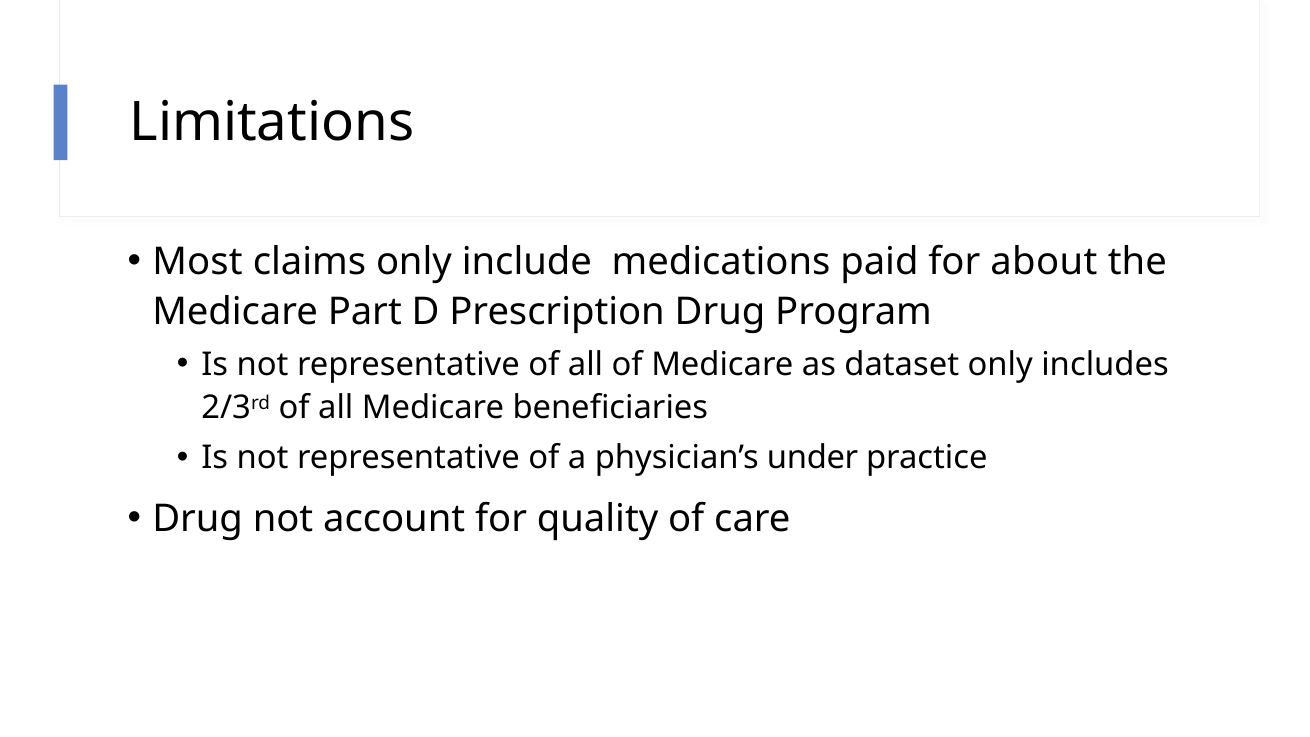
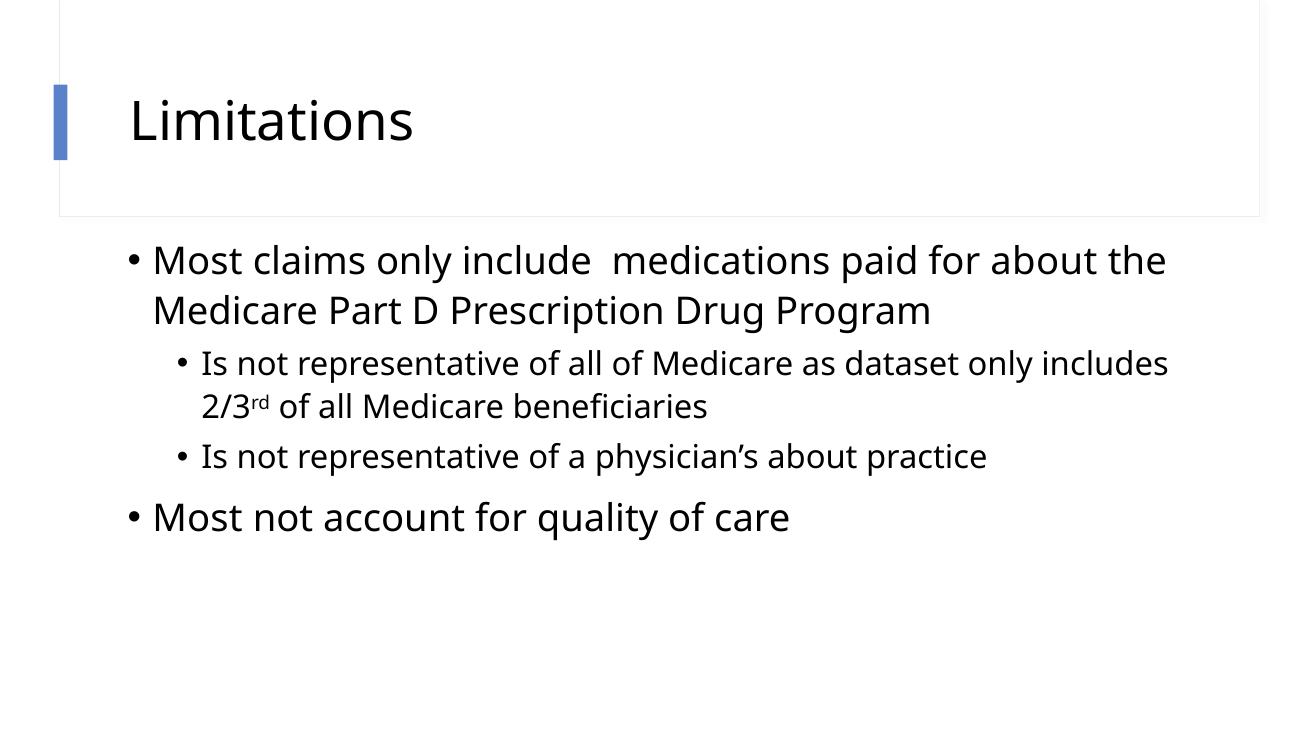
physician’s under: under -> about (812, 458)
Drug: Drug -> Most (198, 519)
